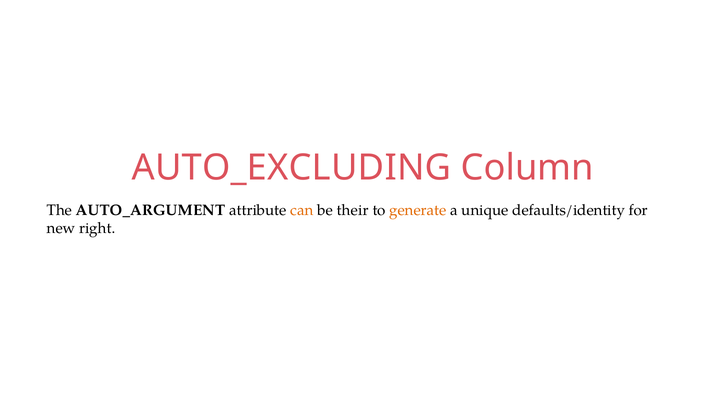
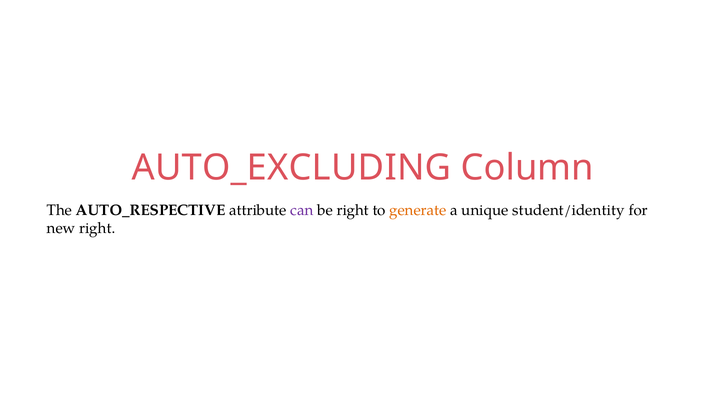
AUTO_ARGUMENT: AUTO_ARGUMENT -> AUTO_RESPECTIVE (151, 210)
can colour: orange -> purple (302, 210)
be their: their -> right (353, 210)
defaults/identity: defaults/identity -> student/identity (569, 210)
